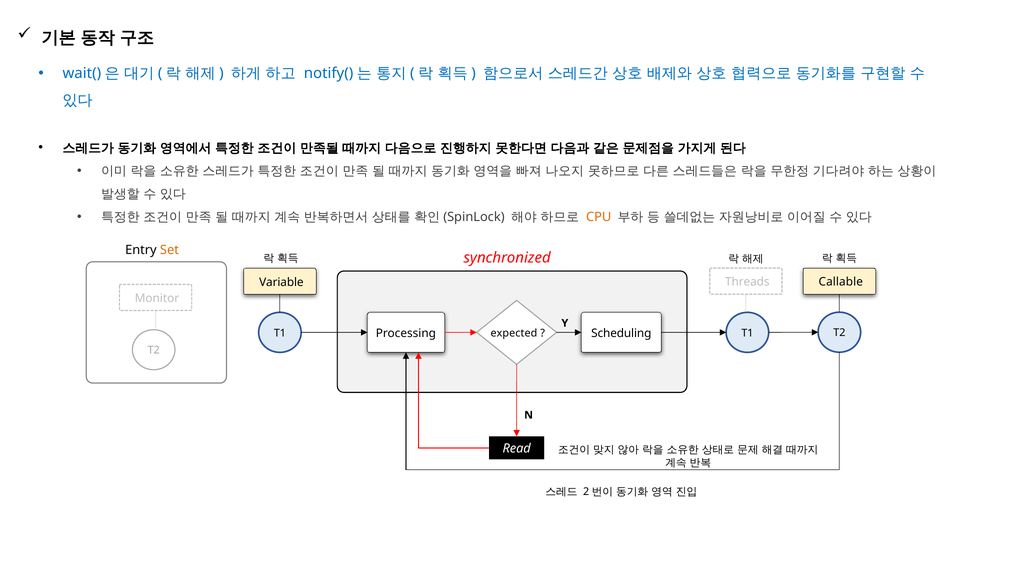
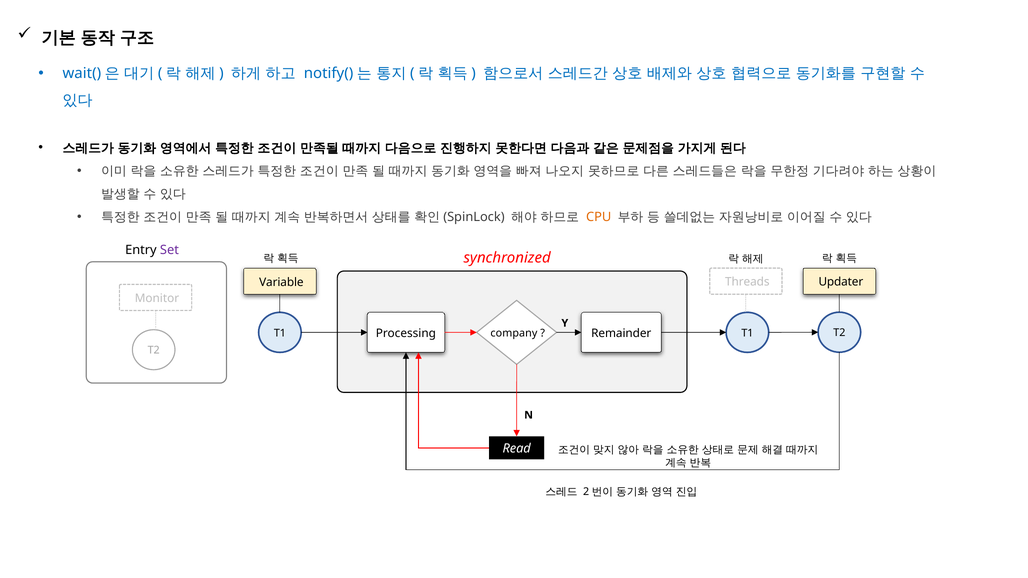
Set colour: orange -> purple (169, 250)
Callable: Callable -> Updater (841, 282)
expected: expected -> company (514, 333)
Scheduling: Scheduling -> Remainder (621, 333)
